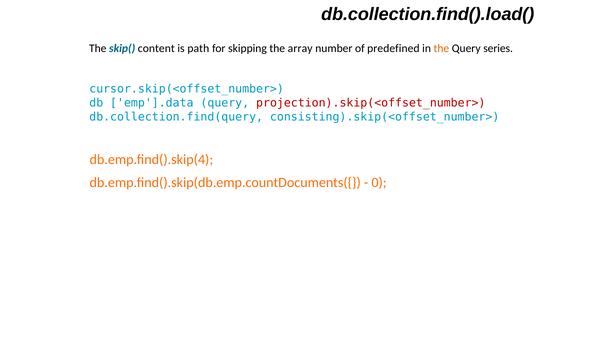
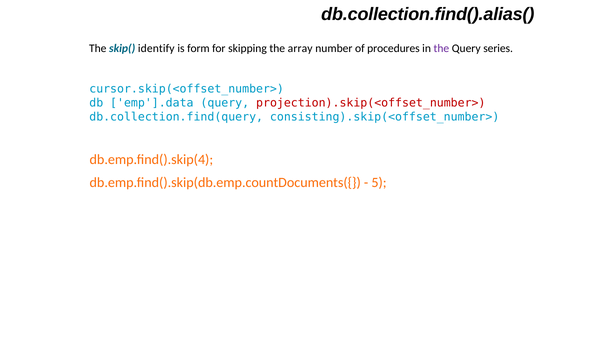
db.collection.find().load(: db.collection.find().load( -> db.collection.find().alias( (428, 14)
content: content -> identify (156, 49)
path: path -> form (198, 49)
predefined: predefined -> procedures (393, 49)
the colour: orange -> purple (441, 49)
0: 0 -> 5 (379, 182)
